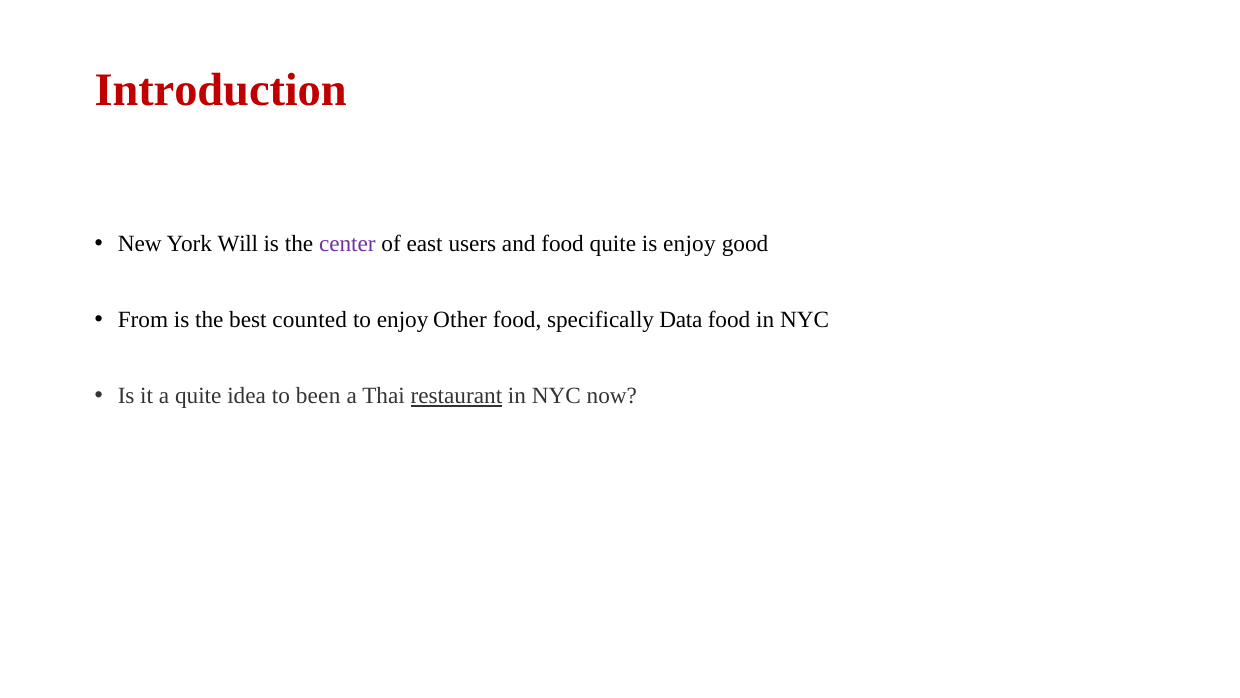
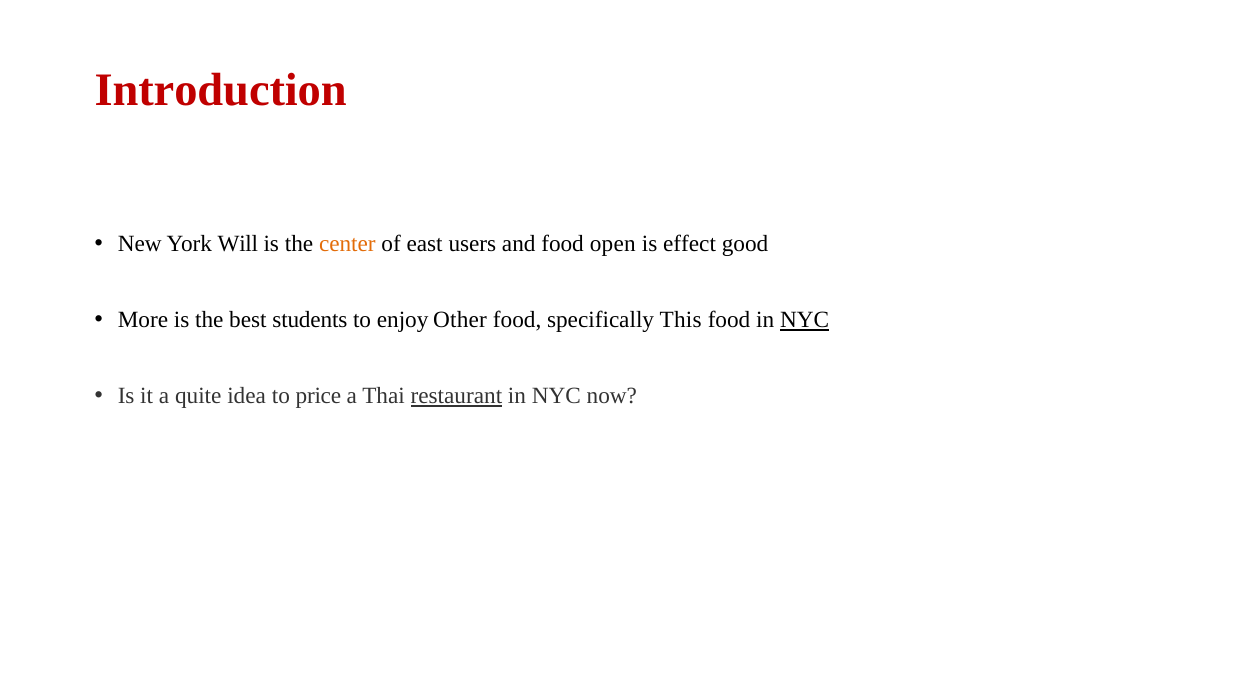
center colour: purple -> orange (347, 244)
food quite: quite -> open (613, 244)
is enjoy: enjoy -> effect (690, 244)
From: From -> More (143, 320)
counted: counted -> students (310, 320)
Data: Data -> This (681, 320)
NYC underline: none -> present (805, 320)
been: been -> price (318, 396)
